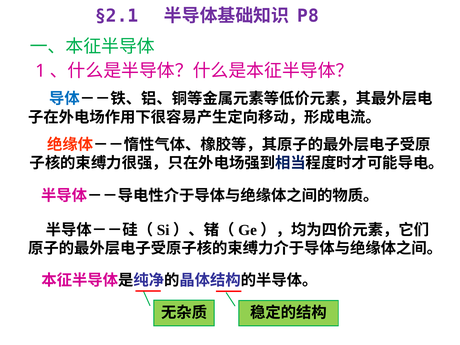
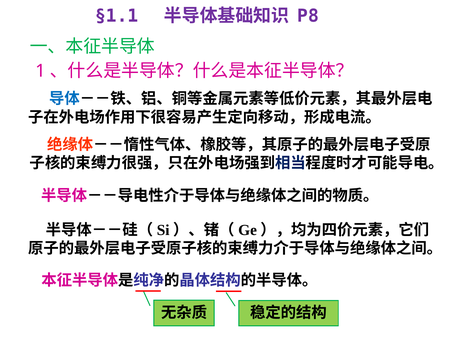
§2.1: §2.1 -> §1.1 (117, 16)
